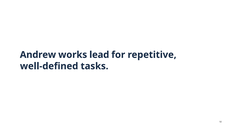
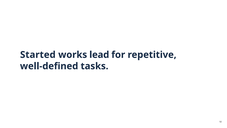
Andrew: Andrew -> Started (38, 55)
